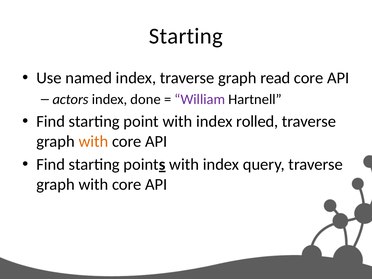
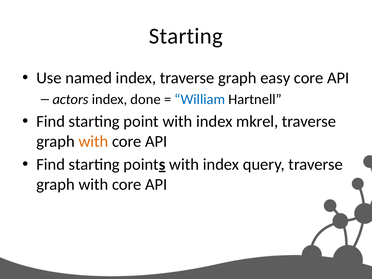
read: read -> easy (275, 78)
William colour: purple -> blue (200, 99)
rolled: rolled -> mkrel (257, 121)
